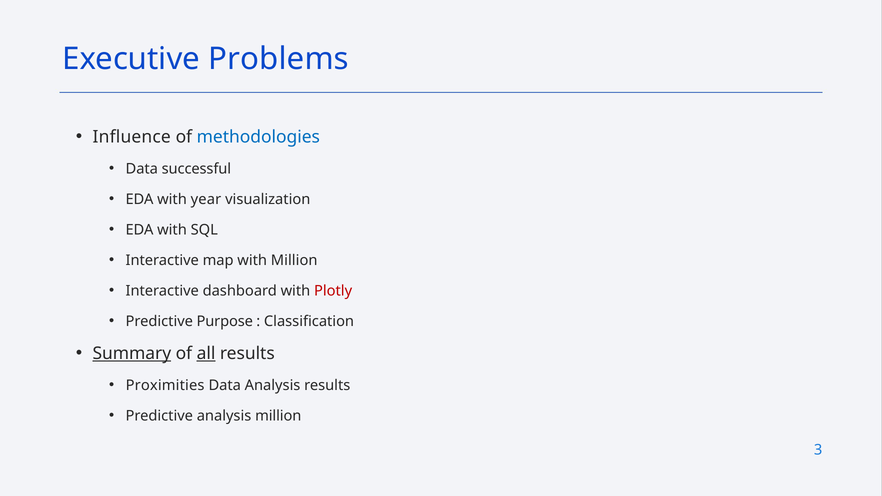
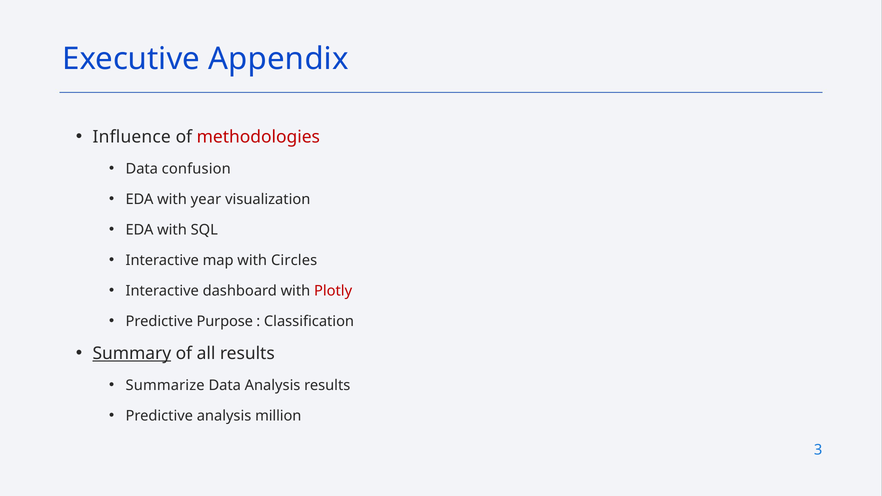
Problems: Problems -> Appendix (278, 59)
methodologies colour: blue -> red (258, 137)
successful: successful -> confusion (196, 169)
with Million: Million -> Circles (294, 260)
all underline: present -> none (206, 354)
Proximities: Proximities -> Summarize (165, 386)
